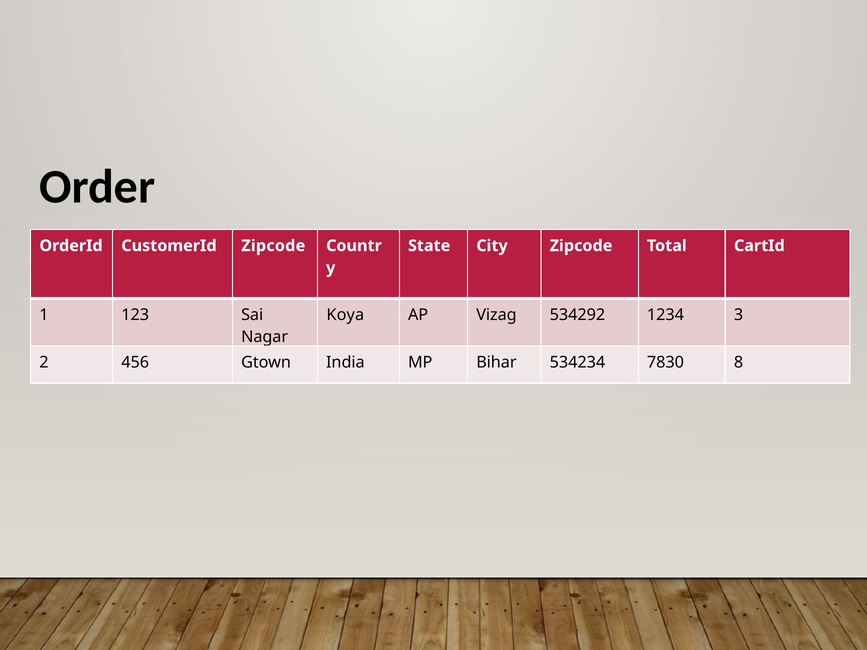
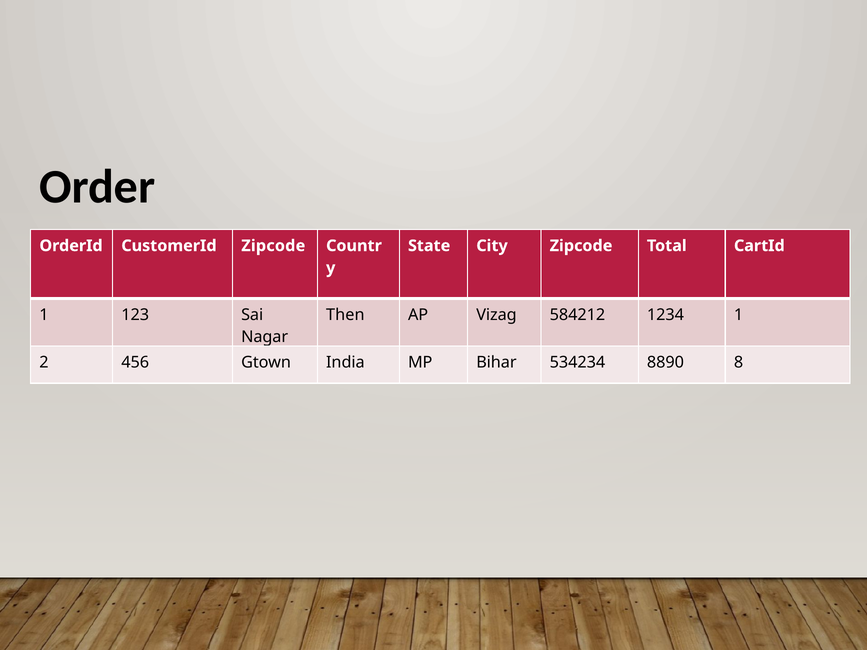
Koya: Koya -> Then (345, 315)
534292: 534292 -> 584212 (578, 315)
1234 3: 3 -> 1 (739, 315)
7830: 7830 -> 8890 (665, 363)
